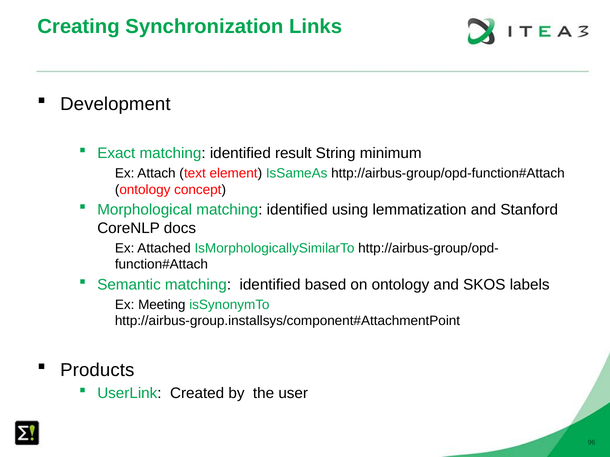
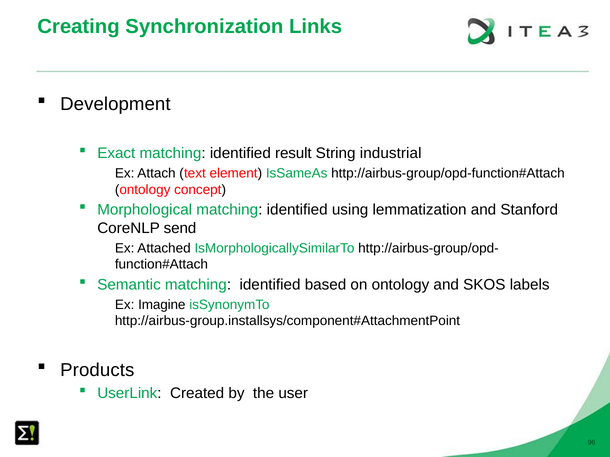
minimum: minimum -> industrial (391, 154)
docs: docs -> send (180, 228)
Meeting: Meeting -> Imagine (162, 305)
